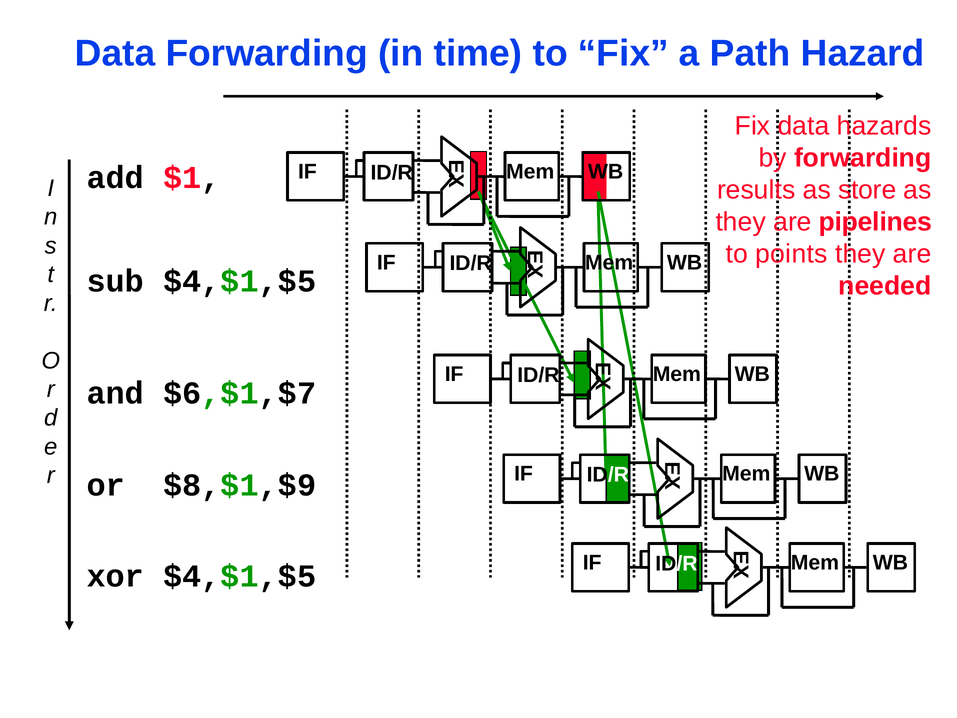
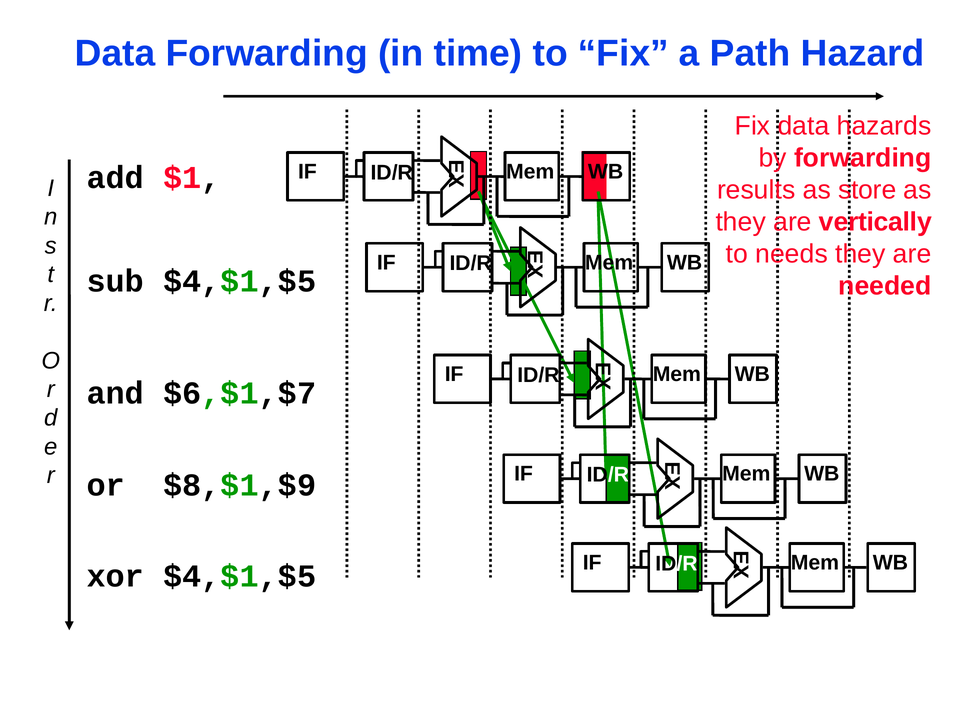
pipelines: pipelines -> vertically (875, 222)
points: points -> needs (792, 254)
